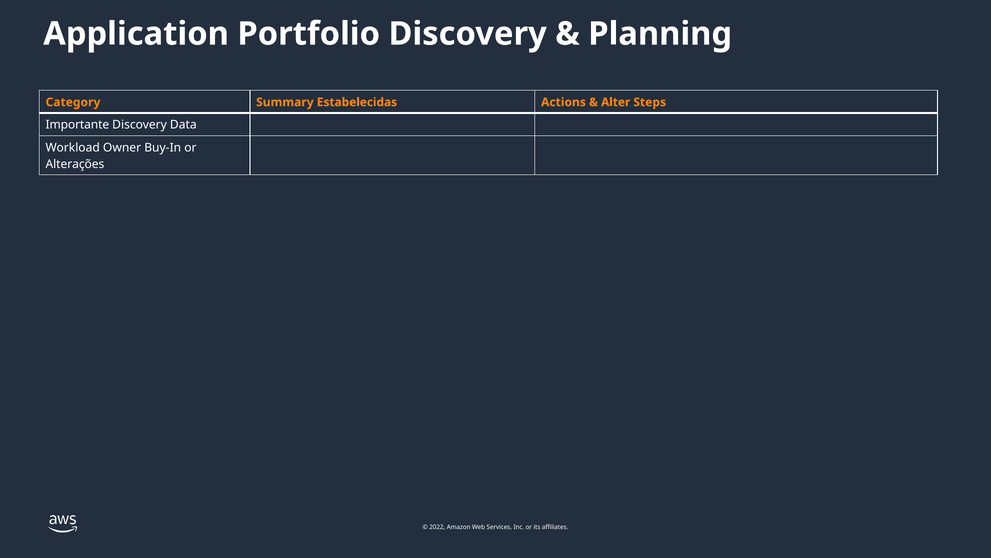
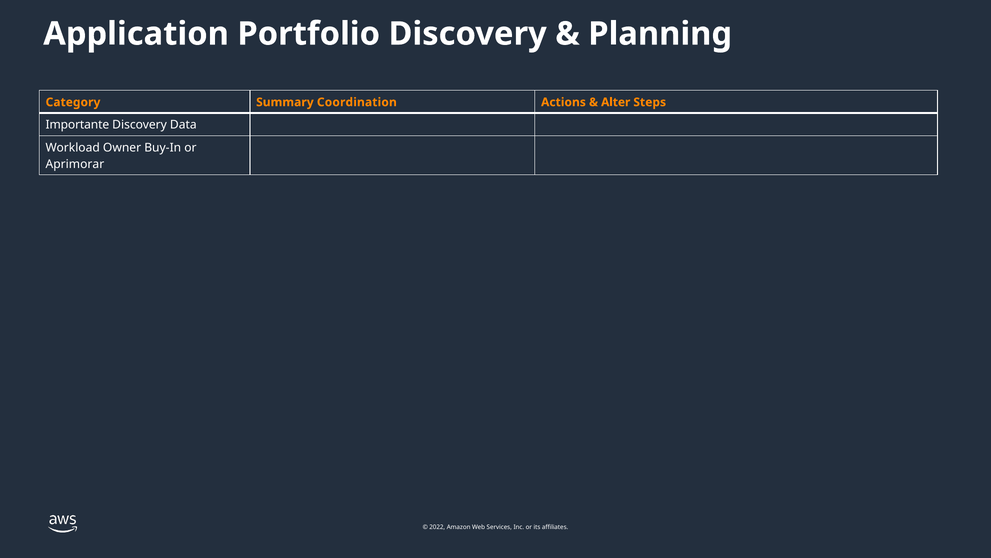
Estabelecidas: Estabelecidas -> Coordination (357, 102)
Alterações: Alterações -> Aprimorar (75, 164)
